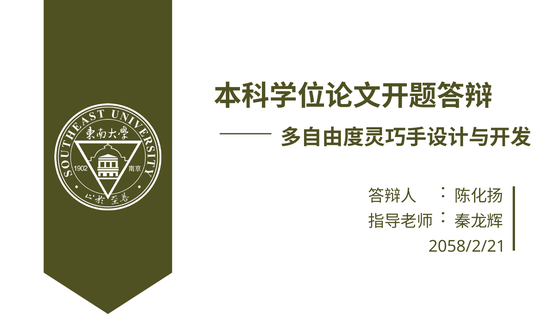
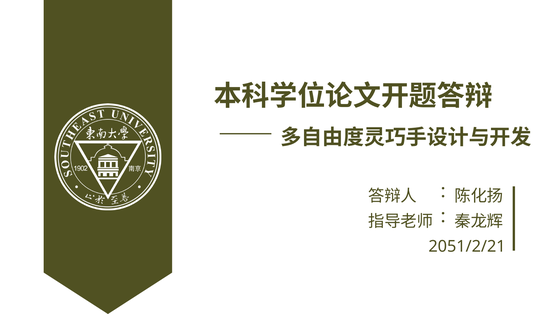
2058/2/21: 2058/2/21 -> 2051/2/21 (467, 246)
